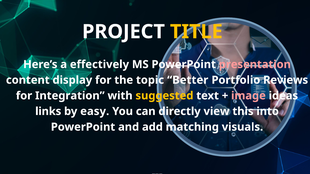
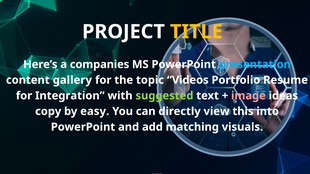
effectively: effectively -> companies (100, 65)
presentation colour: pink -> light blue (255, 65)
content display: display -> gallery (72, 80)
topic Better: Better -> Videos (188, 80)
Portfolio Reviews: Reviews -> Resume (286, 80)
suggested colour: yellow -> light green (164, 96)
links: links -> copy (48, 112)
